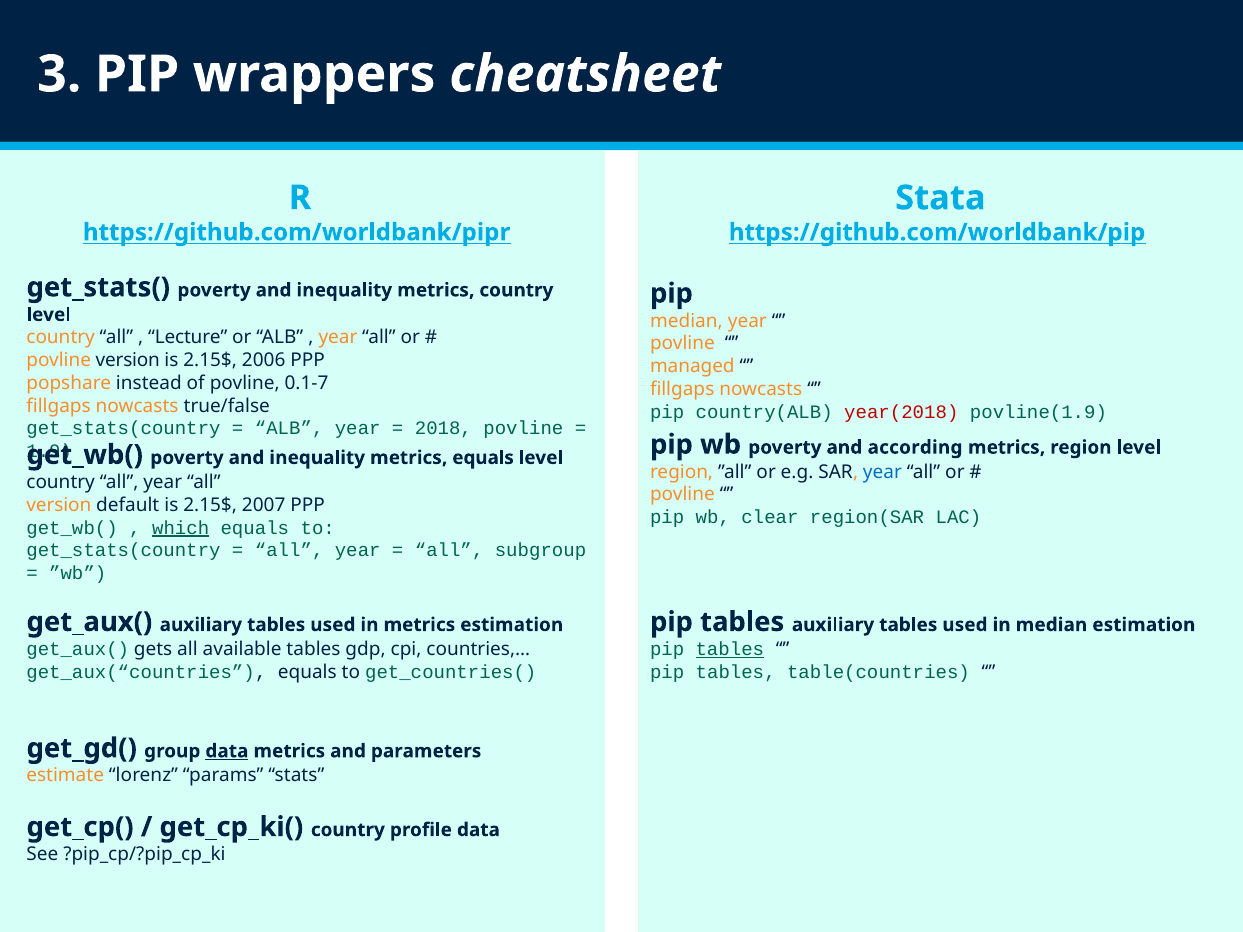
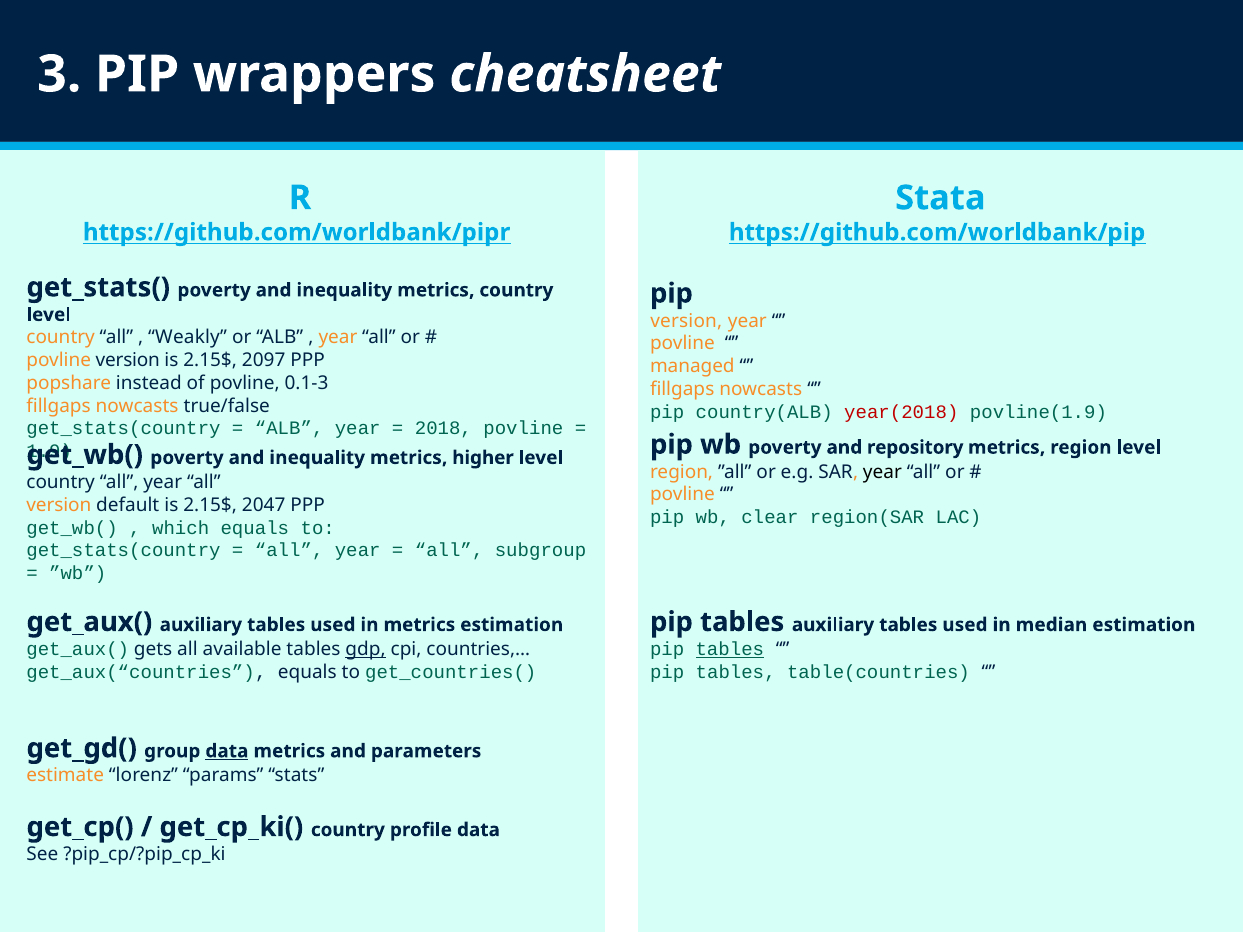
median: median -> version (686, 321)
Lecture: Lecture -> Weakly (188, 338)
2006: 2006 -> 2097 (264, 360)
0.1-7: 0.1-7 -> 0.1-3 (306, 383)
according: according -> repository (915, 448)
metrics equals: equals -> higher (483, 458)
year colour: blue -> black (882, 472)
2007: 2007 -> 2047 (264, 505)
which underline: present -> none (181, 528)
gdp underline: none -> present (366, 649)
